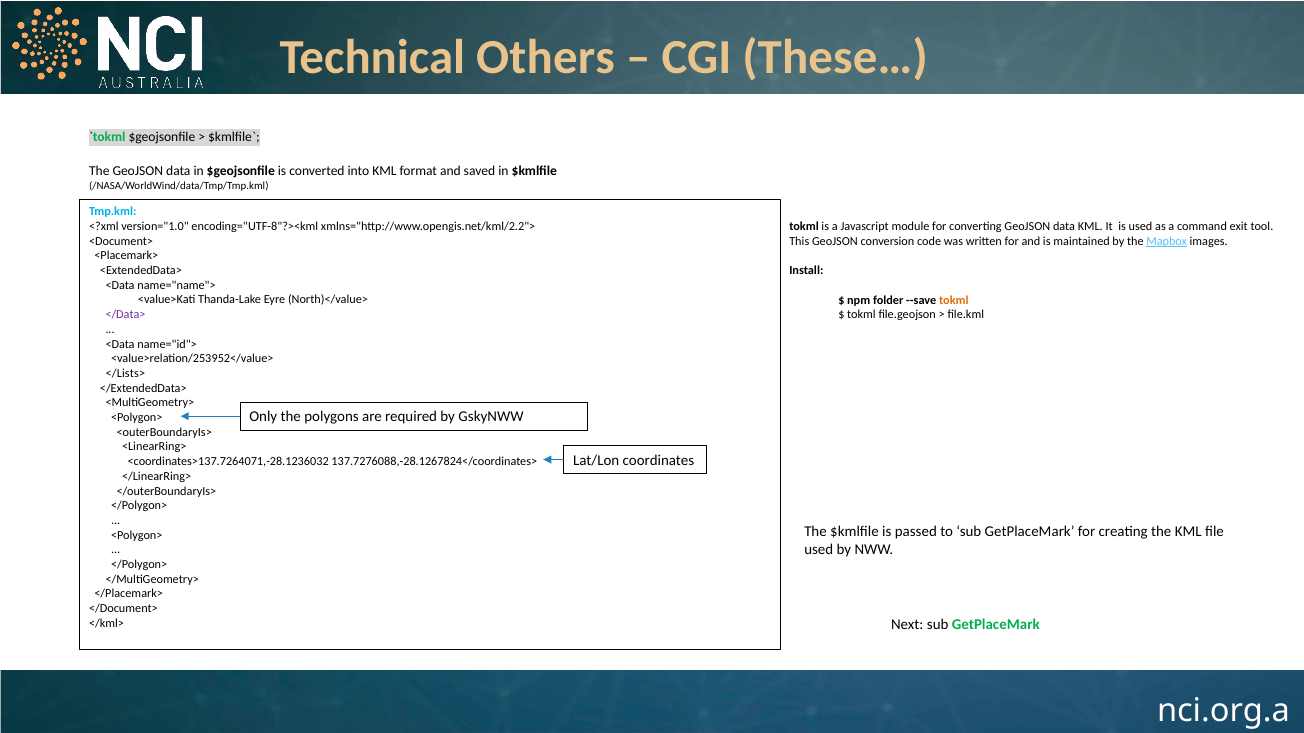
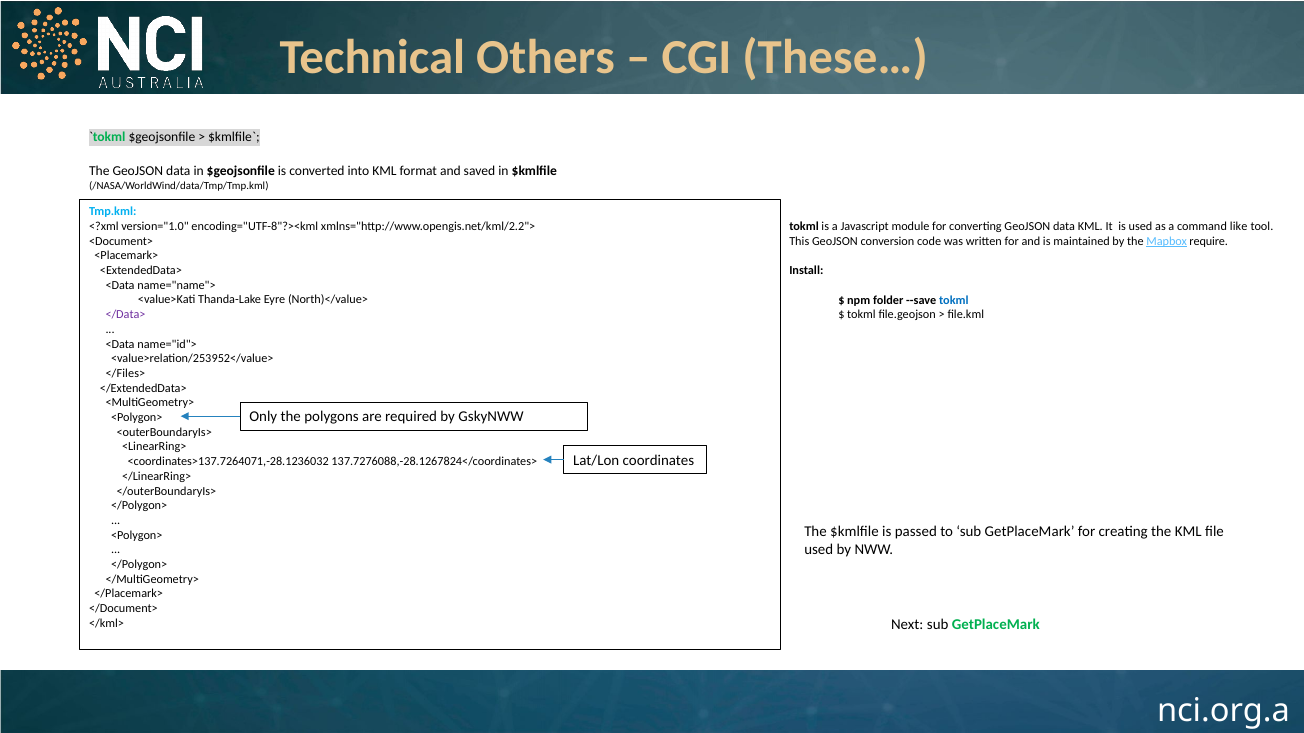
exit: exit -> like (1239, 227)
images: images -> require (1209, 241)
tokml colour: orange -> blue (954, 300)
</Lists>: </Lists> -> </Files> (125, 374)
